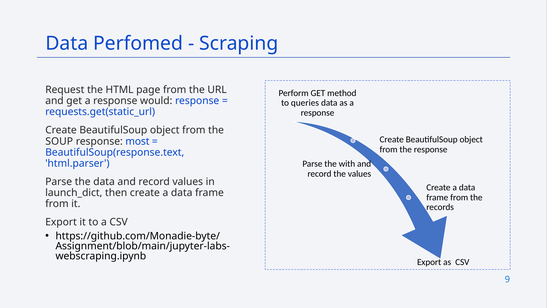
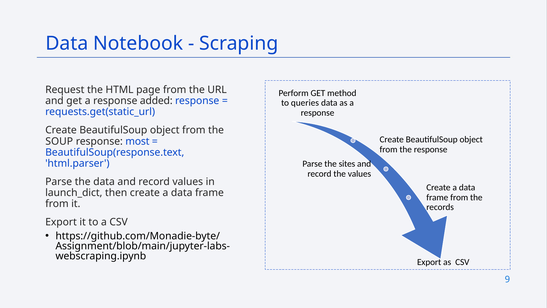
Perfomed: Perfomed -> Notebook (138, 43)
would: would -> added (156, 101)
with: with -> sites (347, 164)
